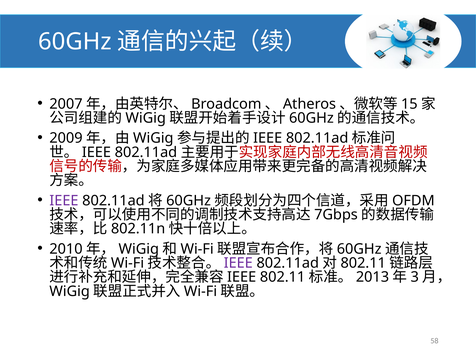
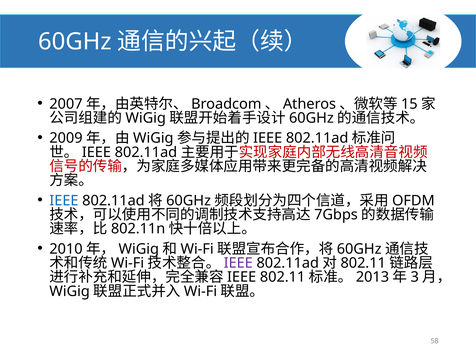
IEEE colour: purple -> blue (64, 201)
